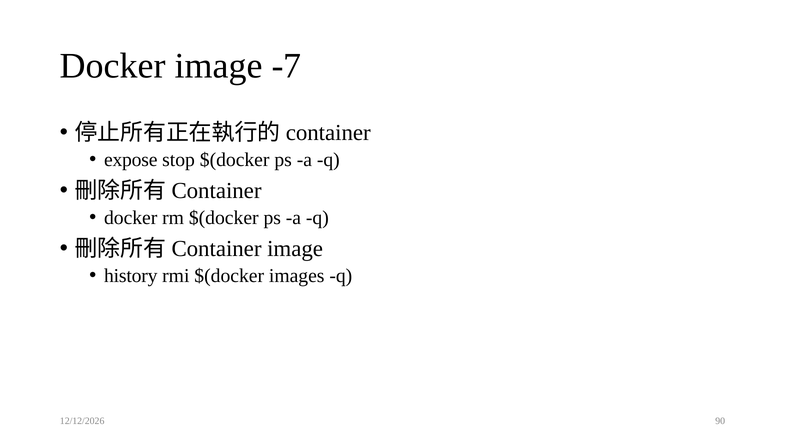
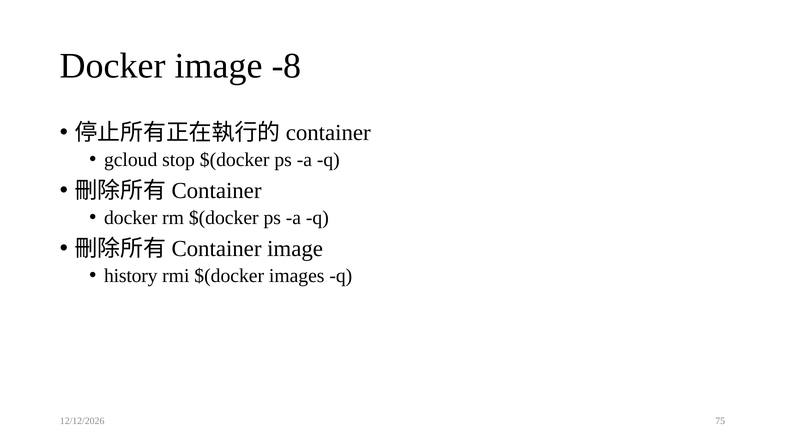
-7: -7 -> -8 (286, 66)
expose: expose -> gcloud (131, 160)
90: 90 -> 75 (720, 422)
